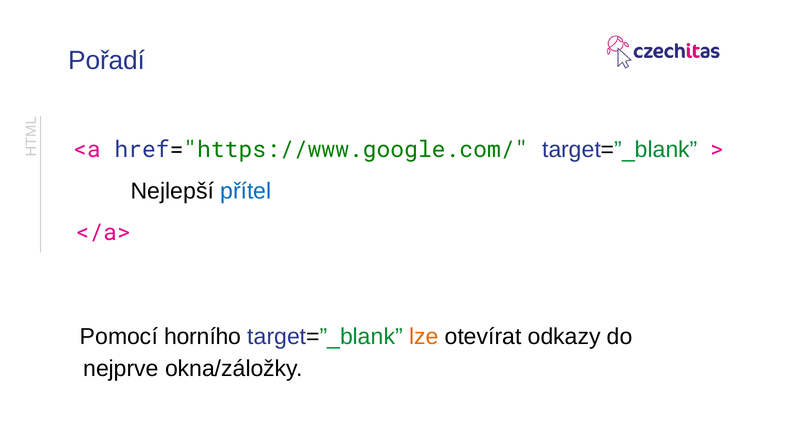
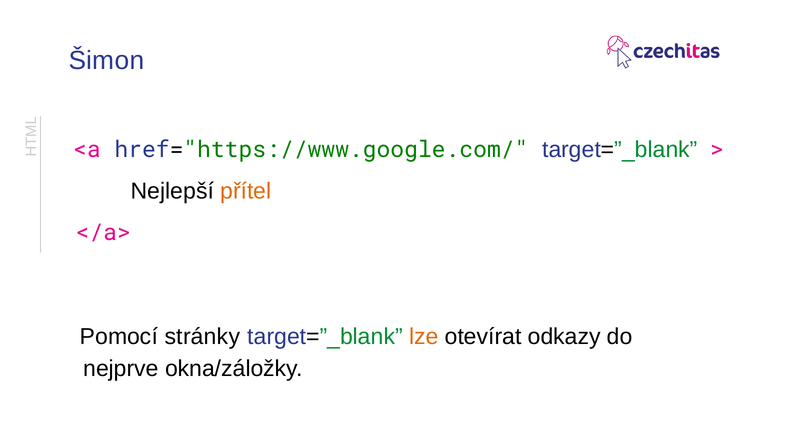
Pořadí: Pořadí -> Šimon (106, 61)
přítel colour: blue -> orange (246, 191)
horního: horního -> stránky (202, 337)
